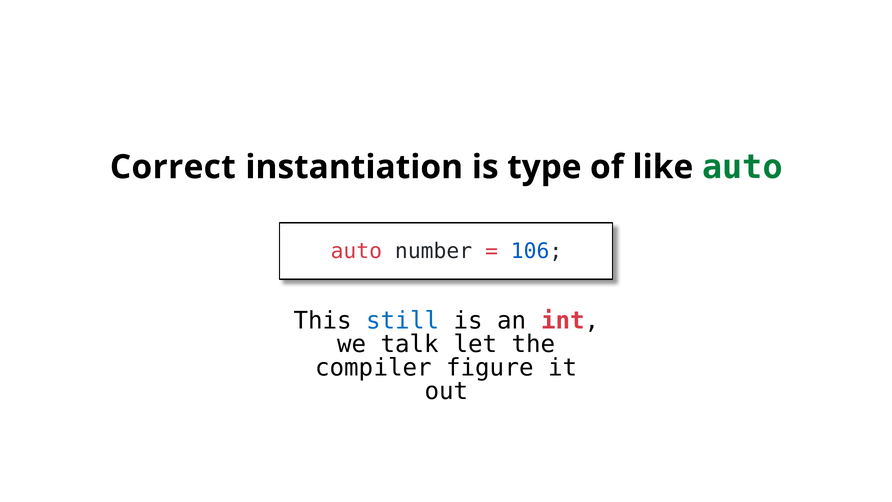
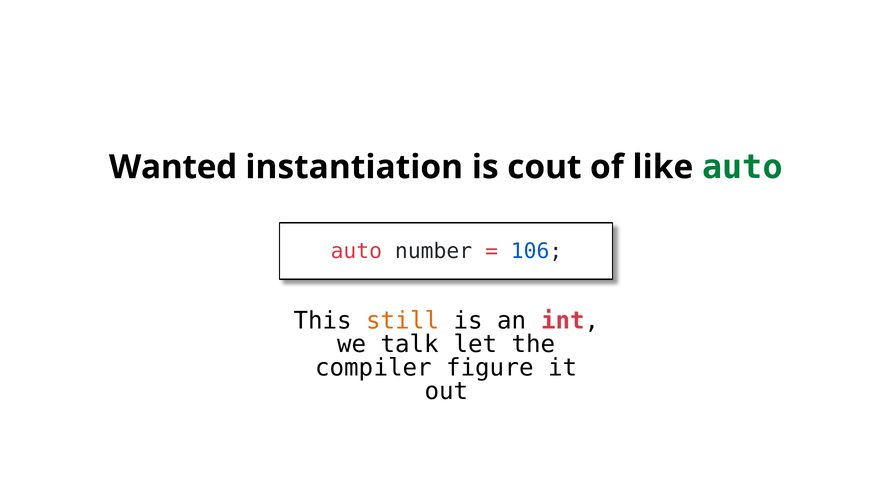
Correct: Correct -> Wanted (173, 167)
type: type -> cout (544, 167)
still colour: blue -> orange (403, 321)
